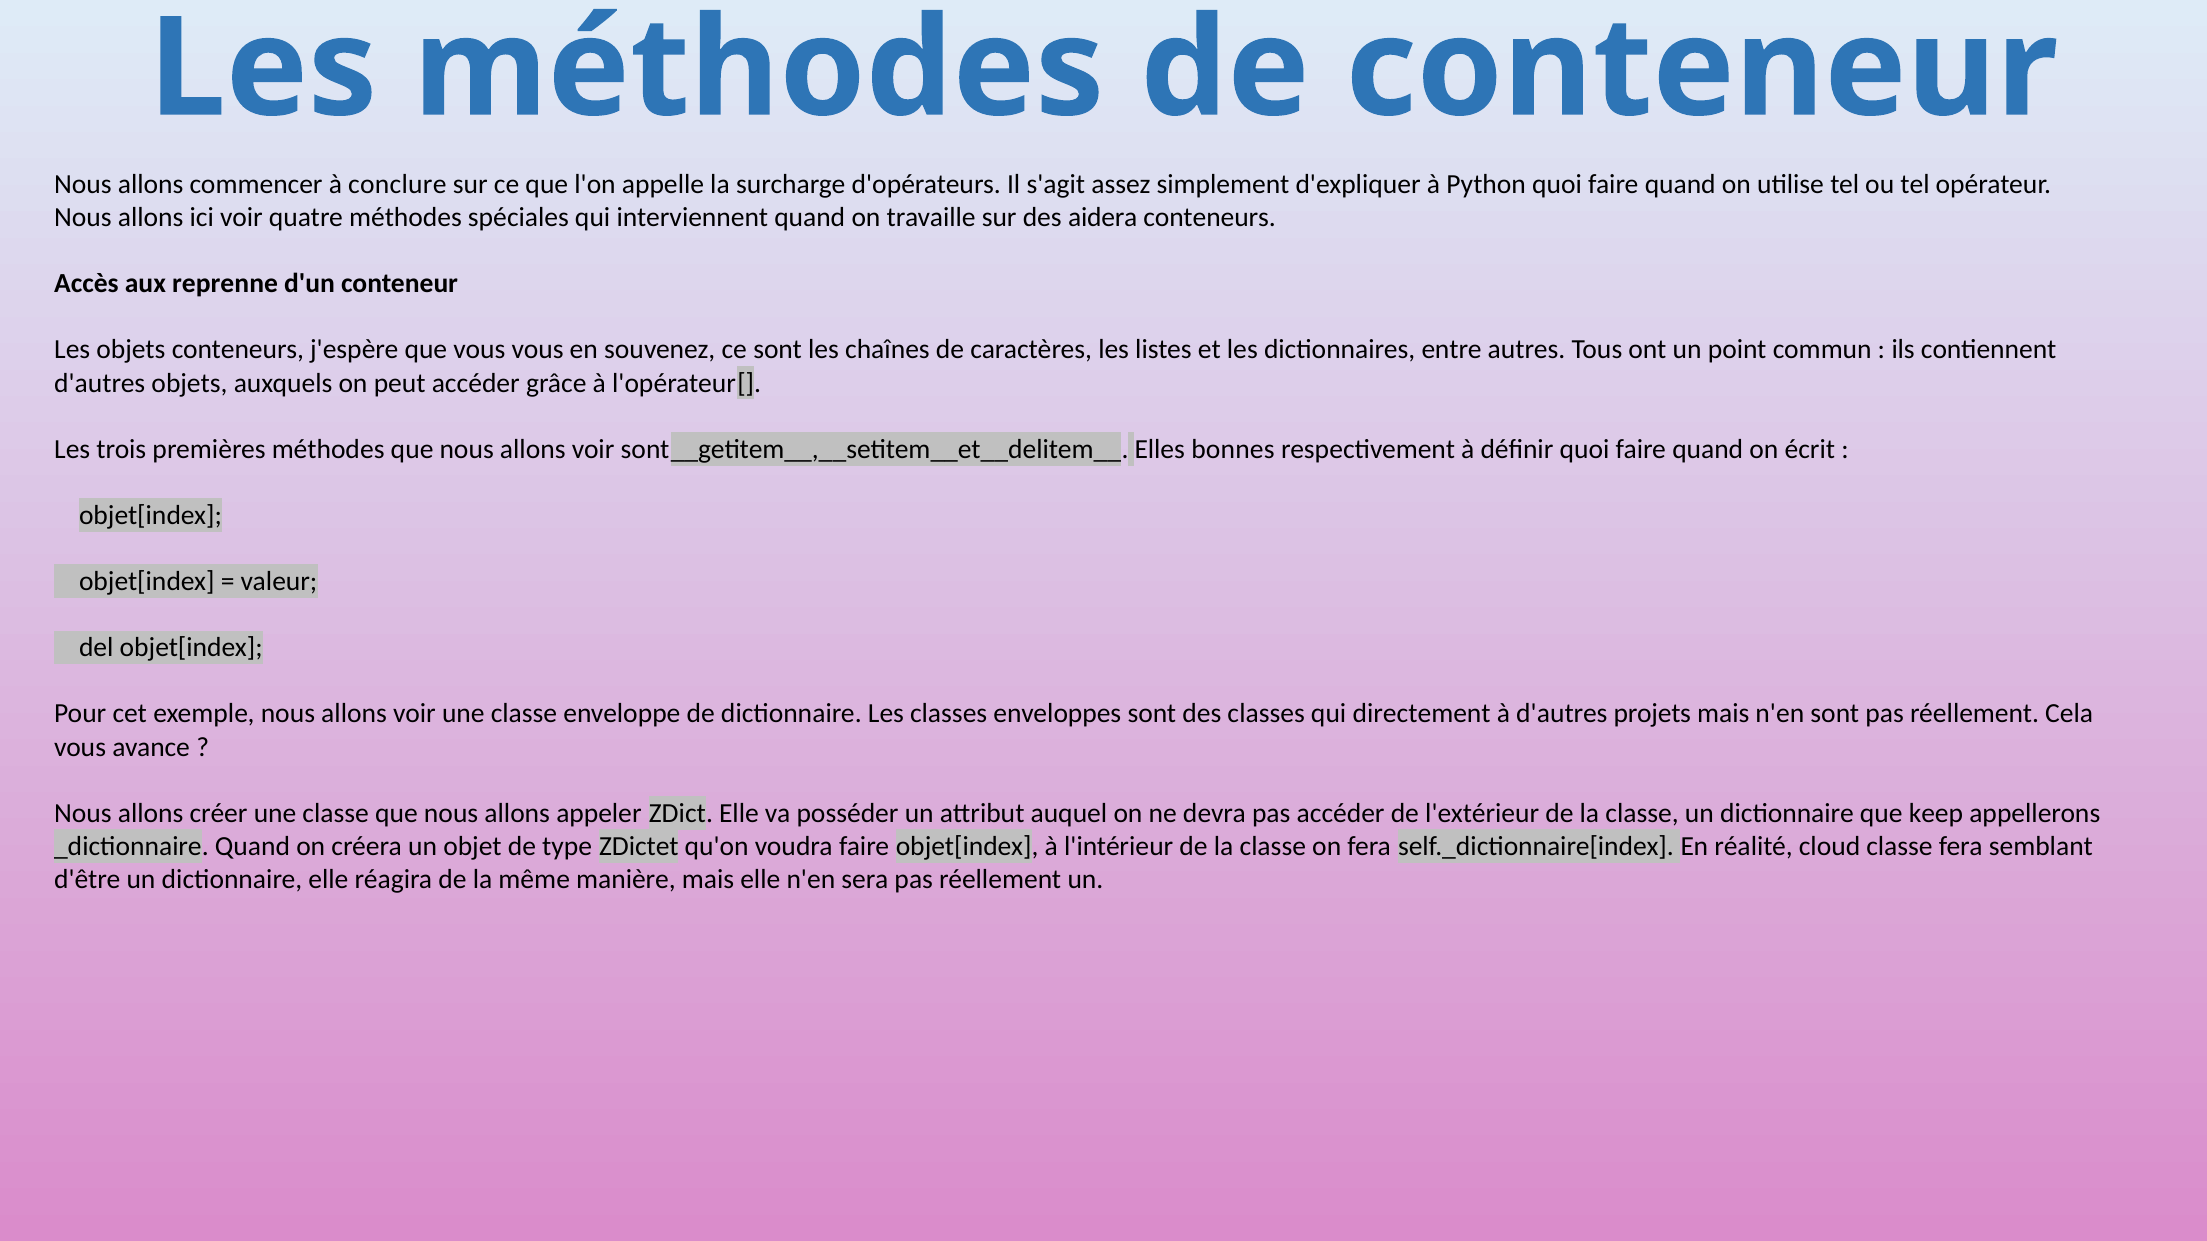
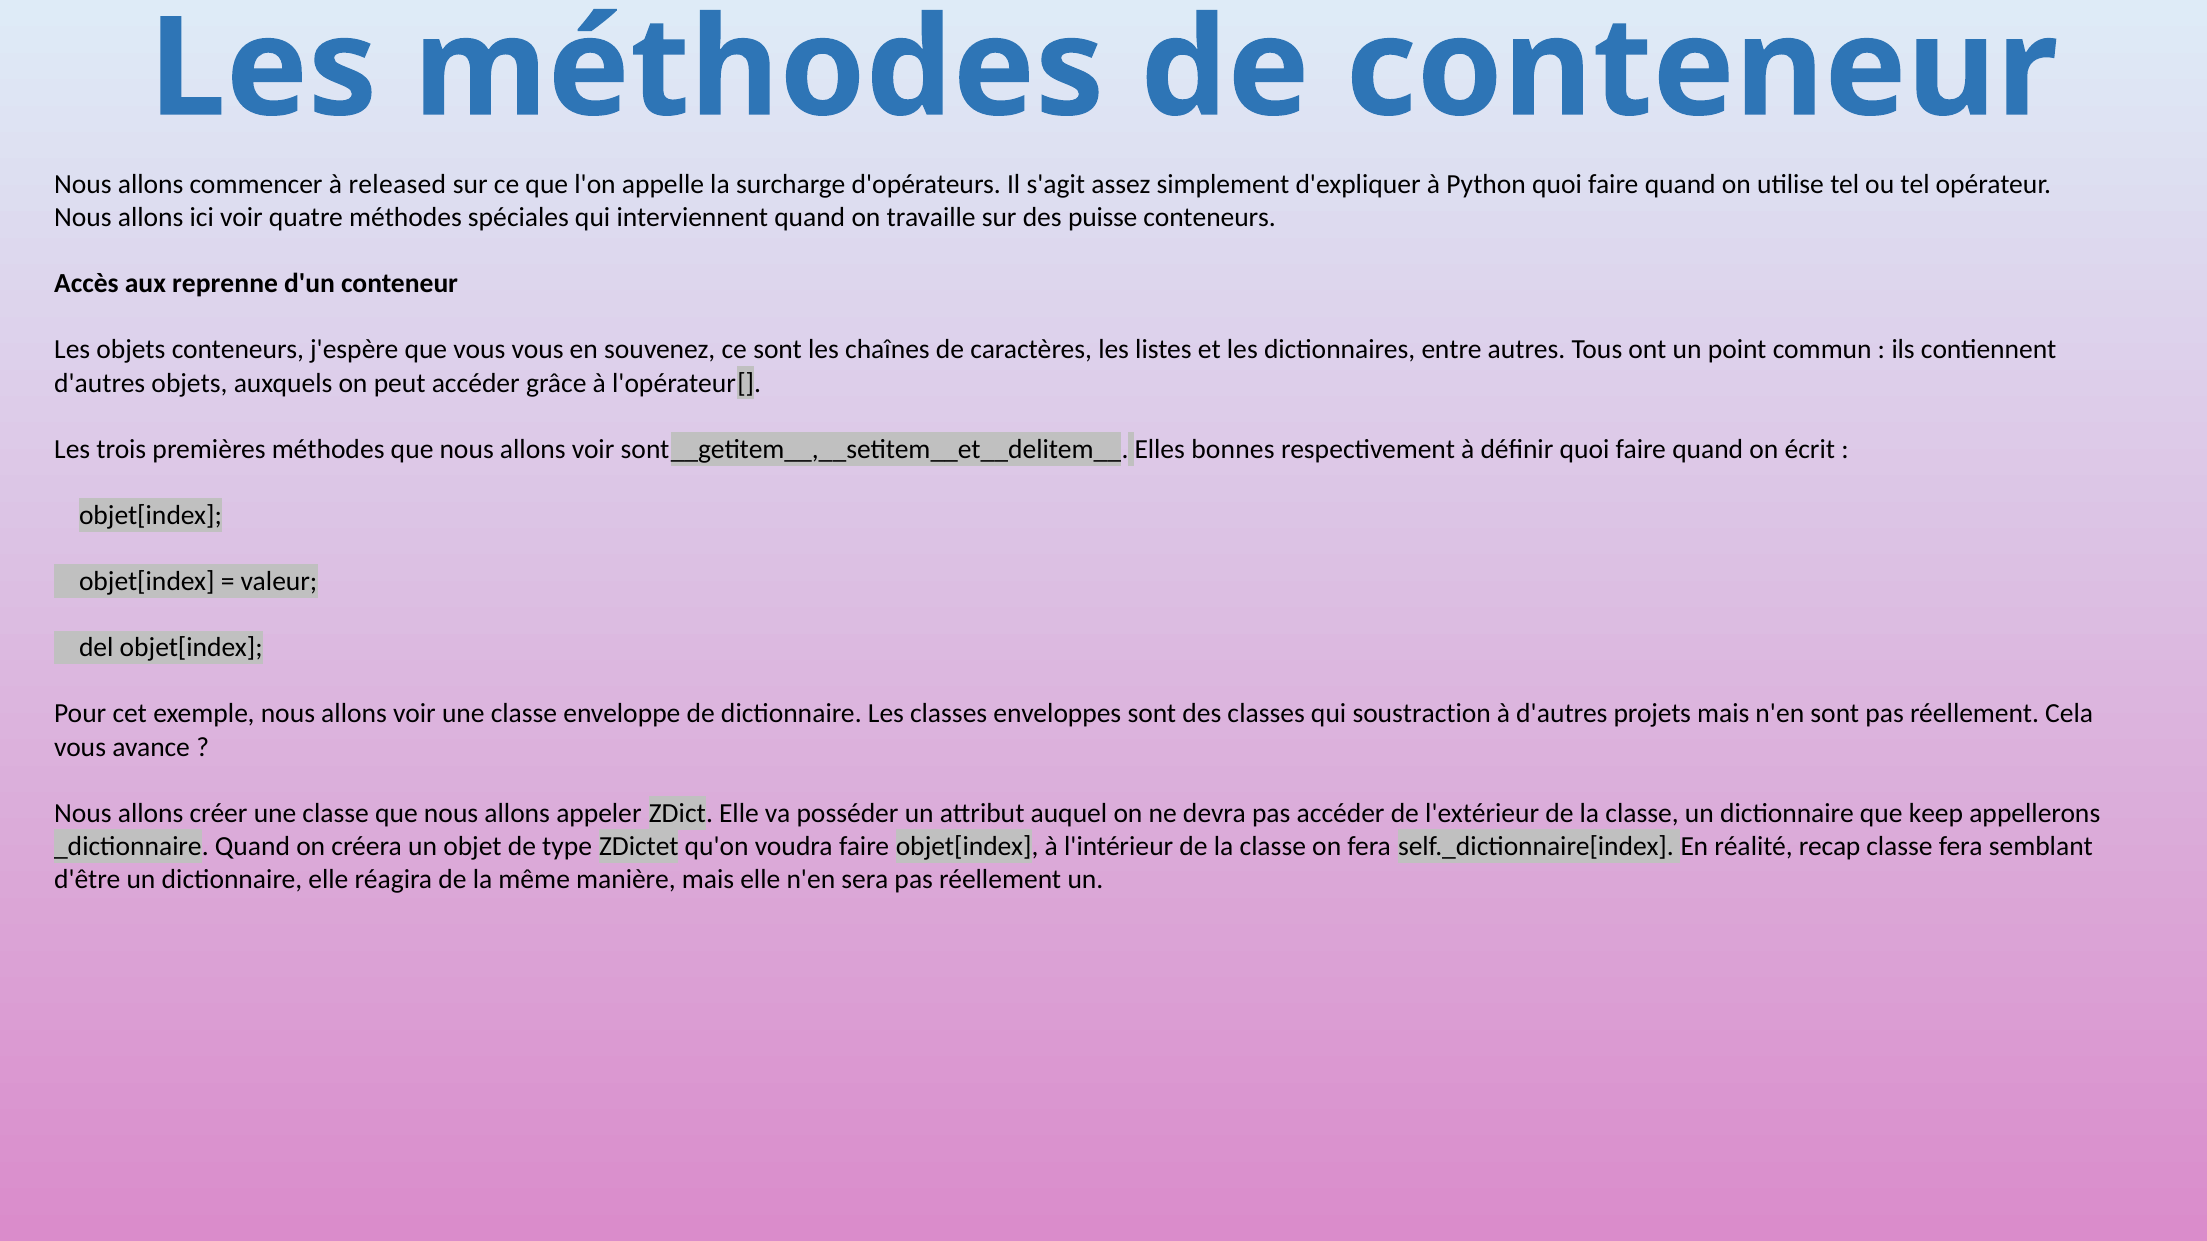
conclure: conclure -> released (397, 184)
aidera: aidera -> puisse (1103, 218)
directement: directement -> soustraction (1422, 714)
cloud: cloud -> recap (1830, 847)
